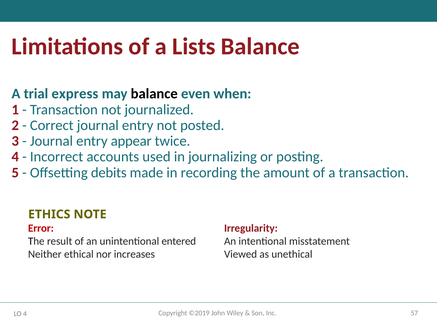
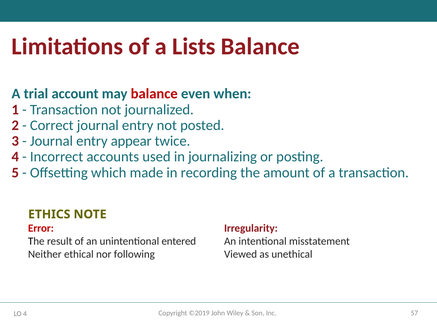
express: express -> account (75, 94)
balance colour: black -> red (154, 94)
debits: debits -> which (109, 172)
increases: increases -> following (134, 254)
